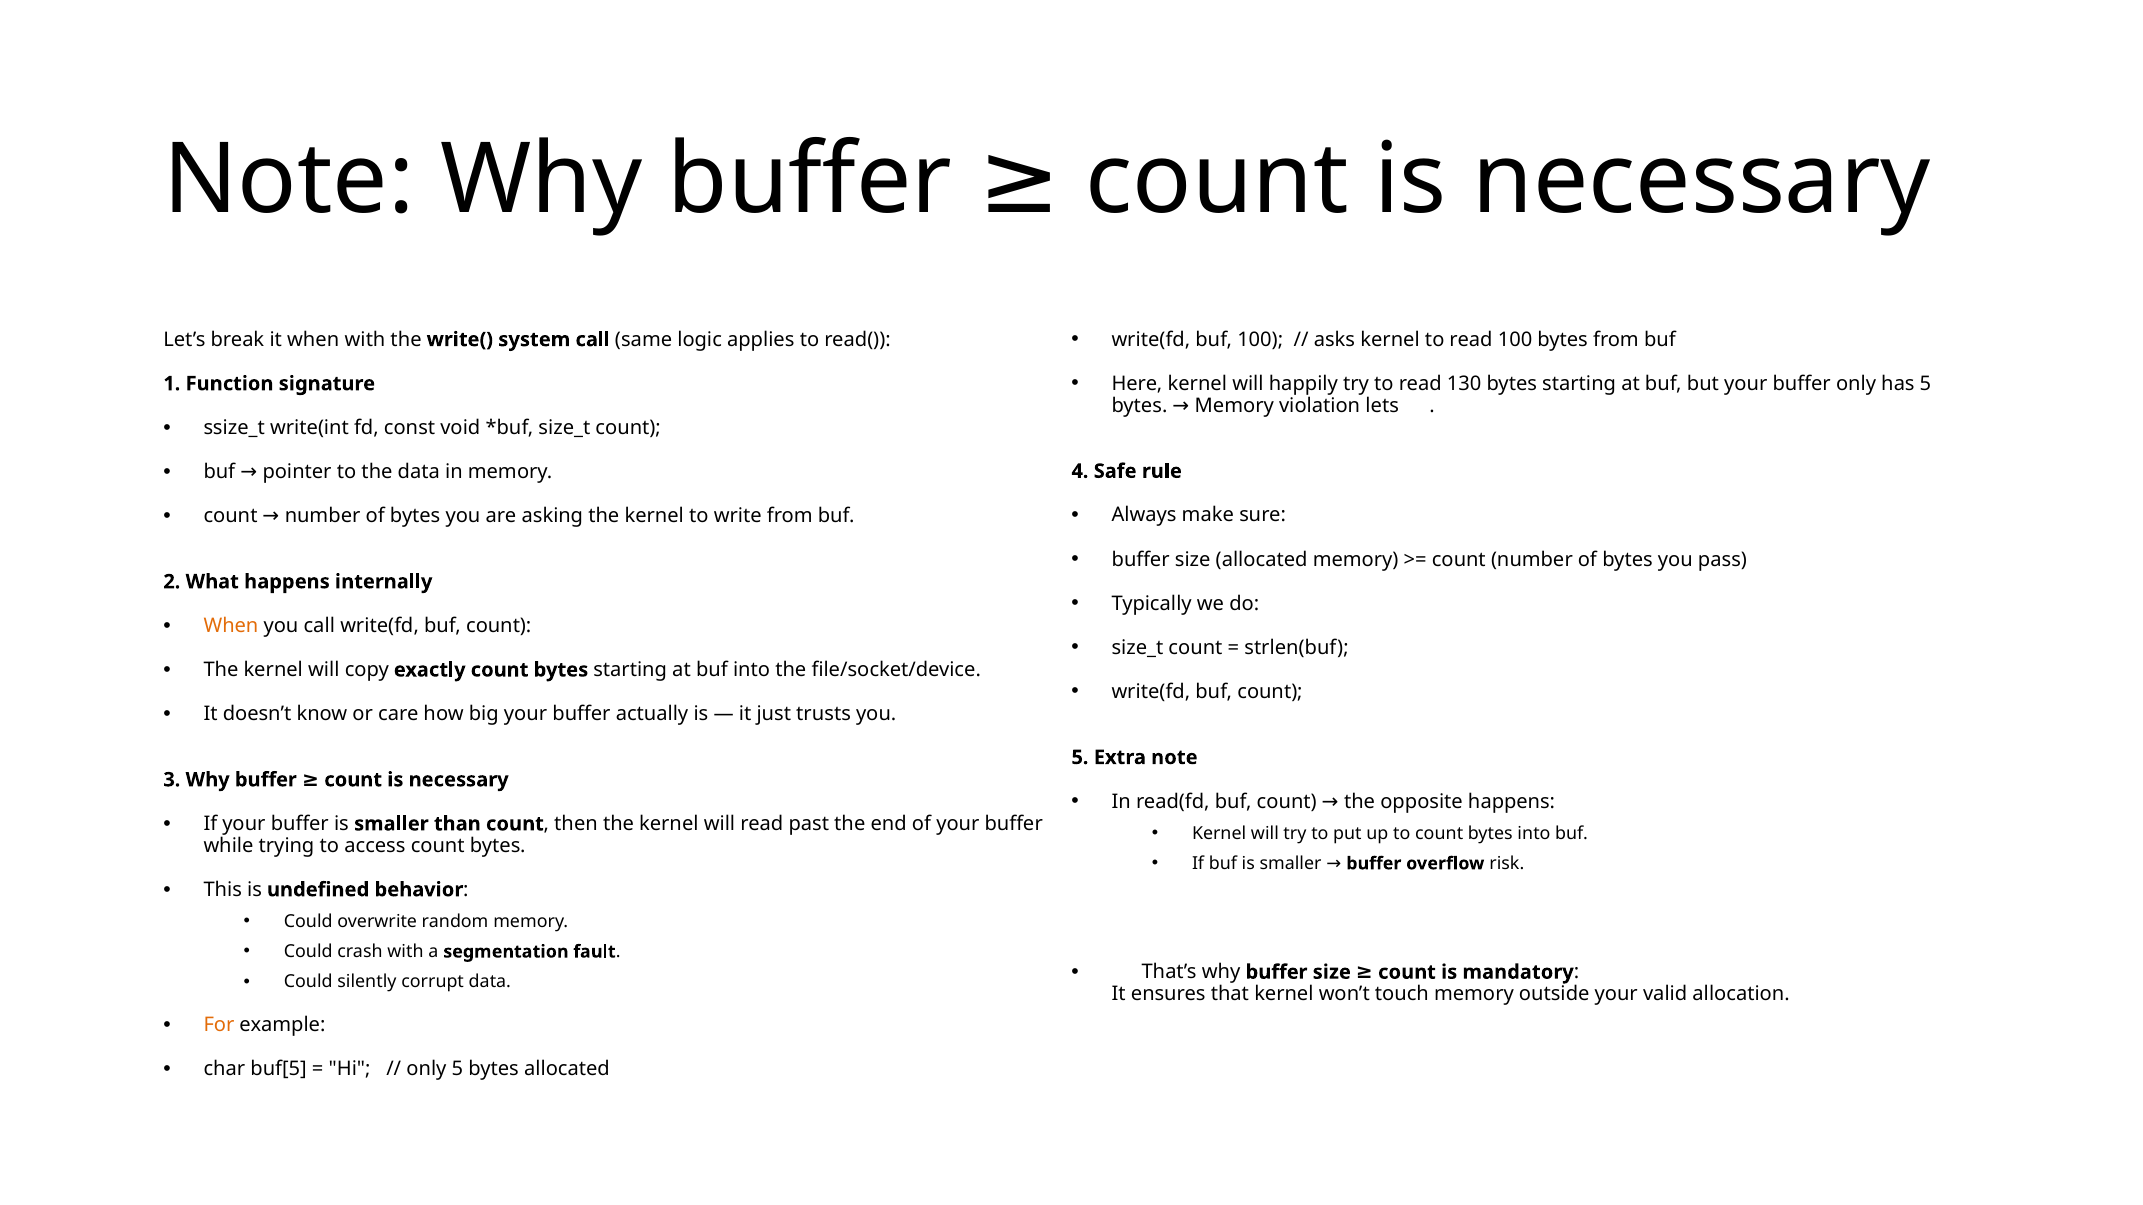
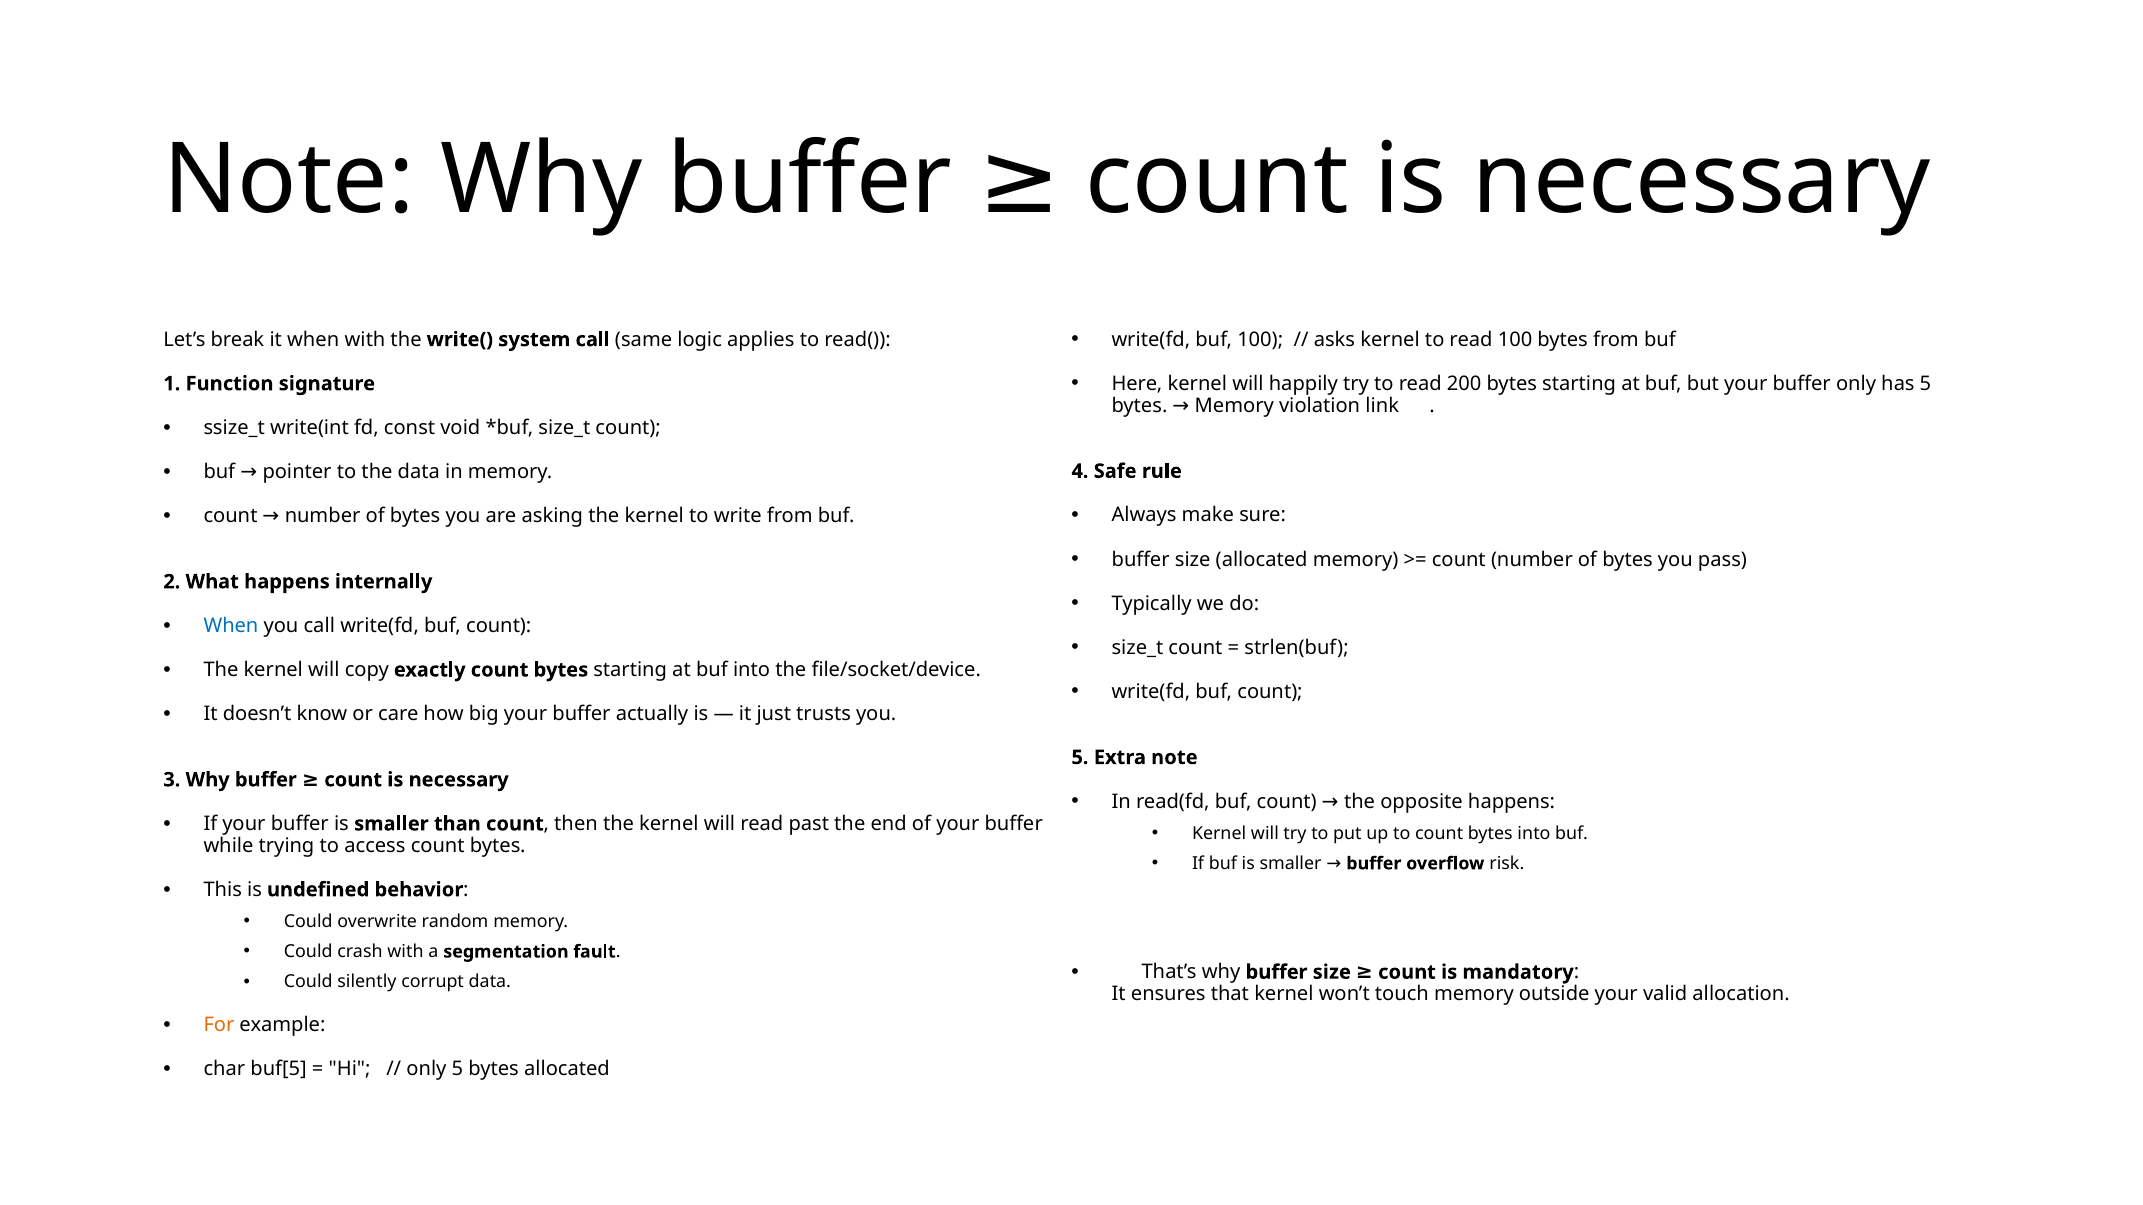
130: 130 -> 200 (1464, 384)
lets: lets -> link (1382, 406)
When colour: orange -> blue (231, 626)
